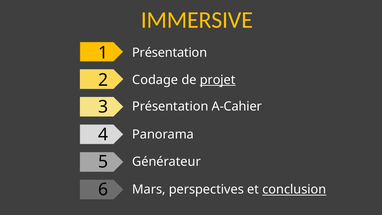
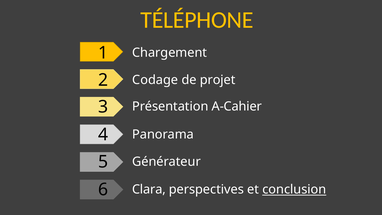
IMMERSIVE: IMMERSIVE -> TÉLÉPHONE (197, 20)
1 Présentation: Présentation -> Chargement (170, 53)
projet underline: present -> none (218, 80)
Mars: Mars -> Clara (149, 189)
